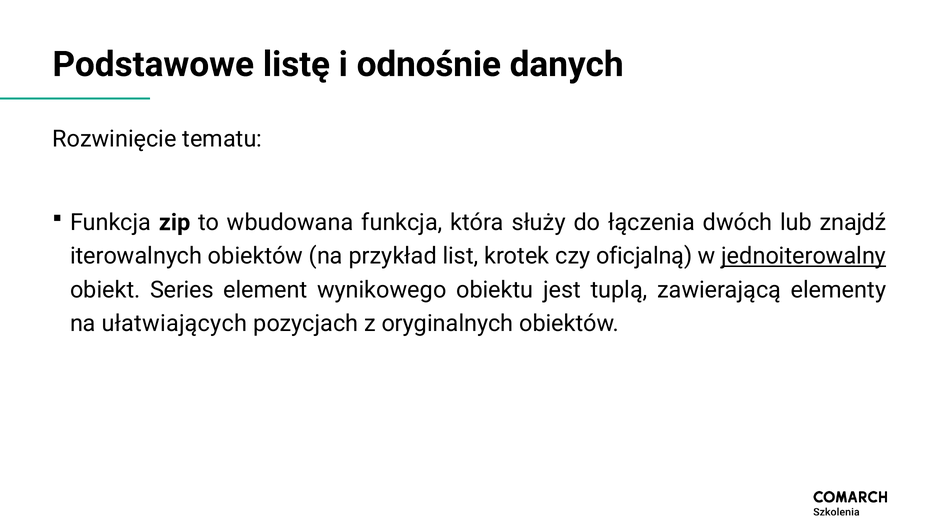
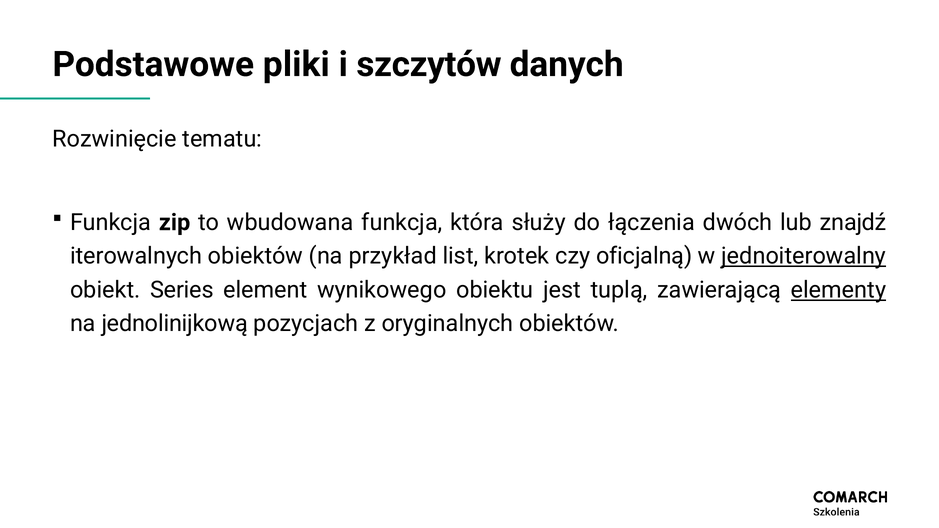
listę: listę -> pliki (296, 64)
odnośnie: odnośnie -> szczytów (429, 64)
elementy underline: none -> present (838, 290)
ułatwiających: ułatwiających -> jednolinijkową (175, 324)
